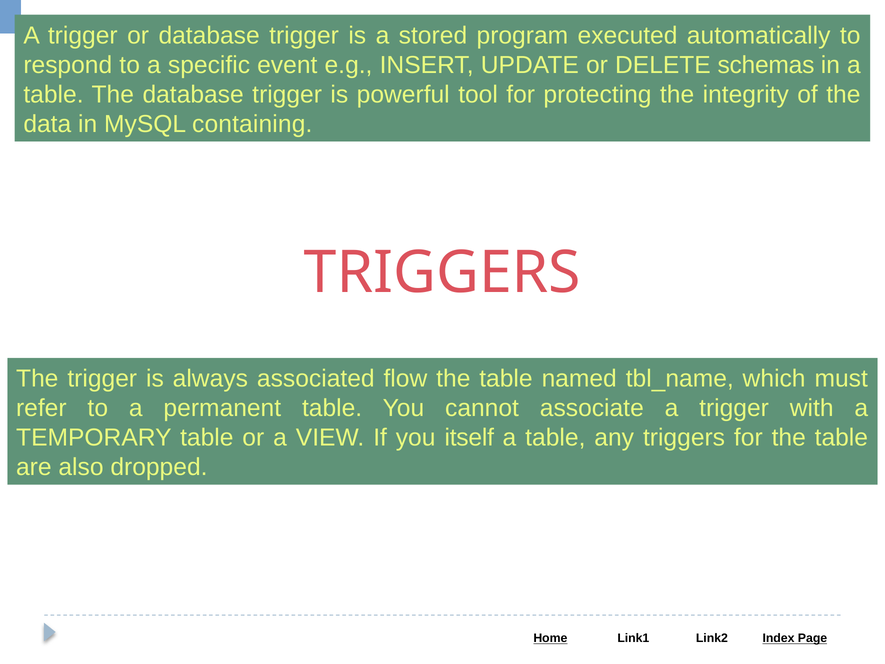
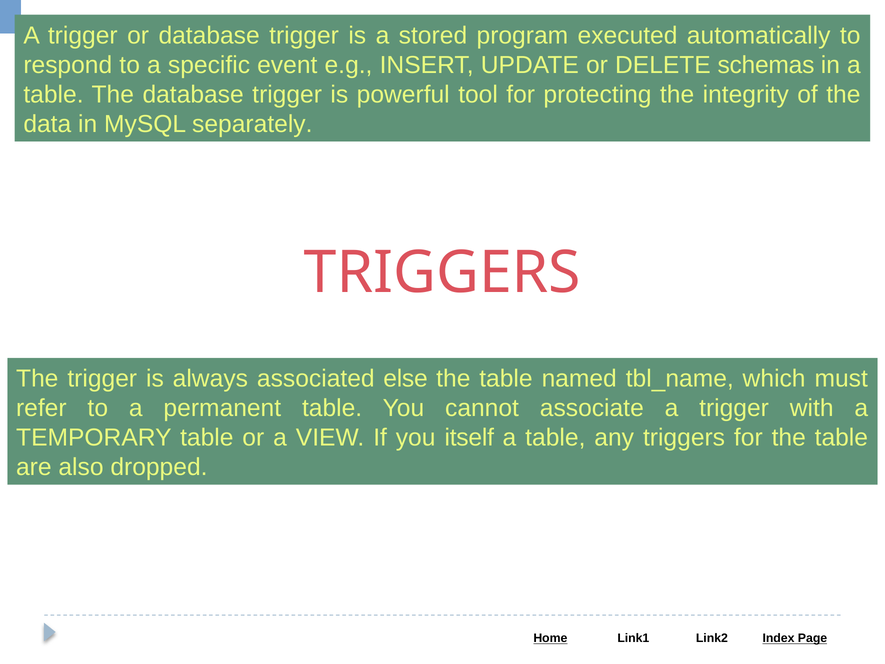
containing: containing -> separately (252, 124)
flow: flow -> else (406, 379)
